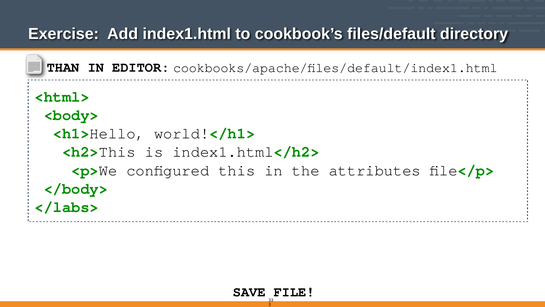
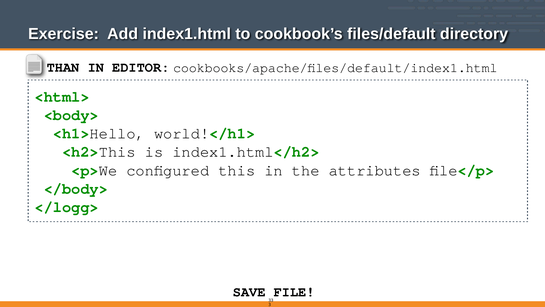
</labs>: </labs> -> </logg> (67, 207)
